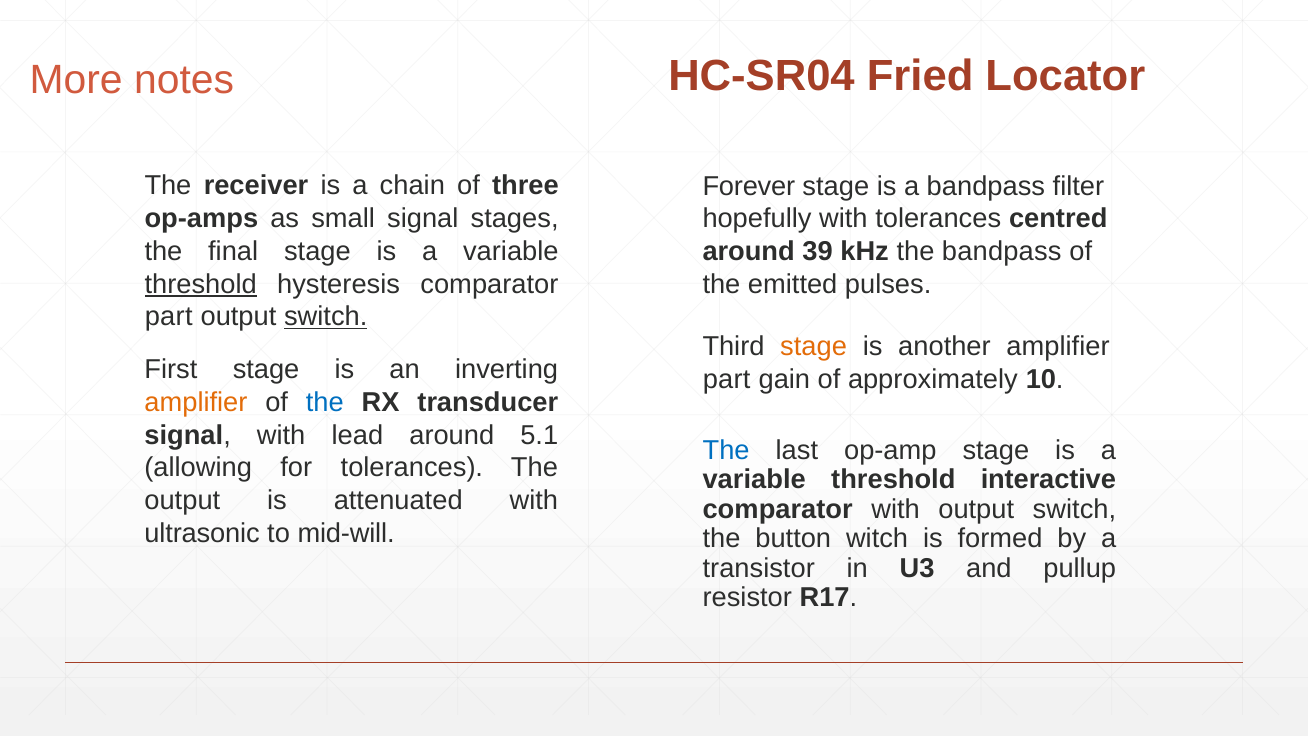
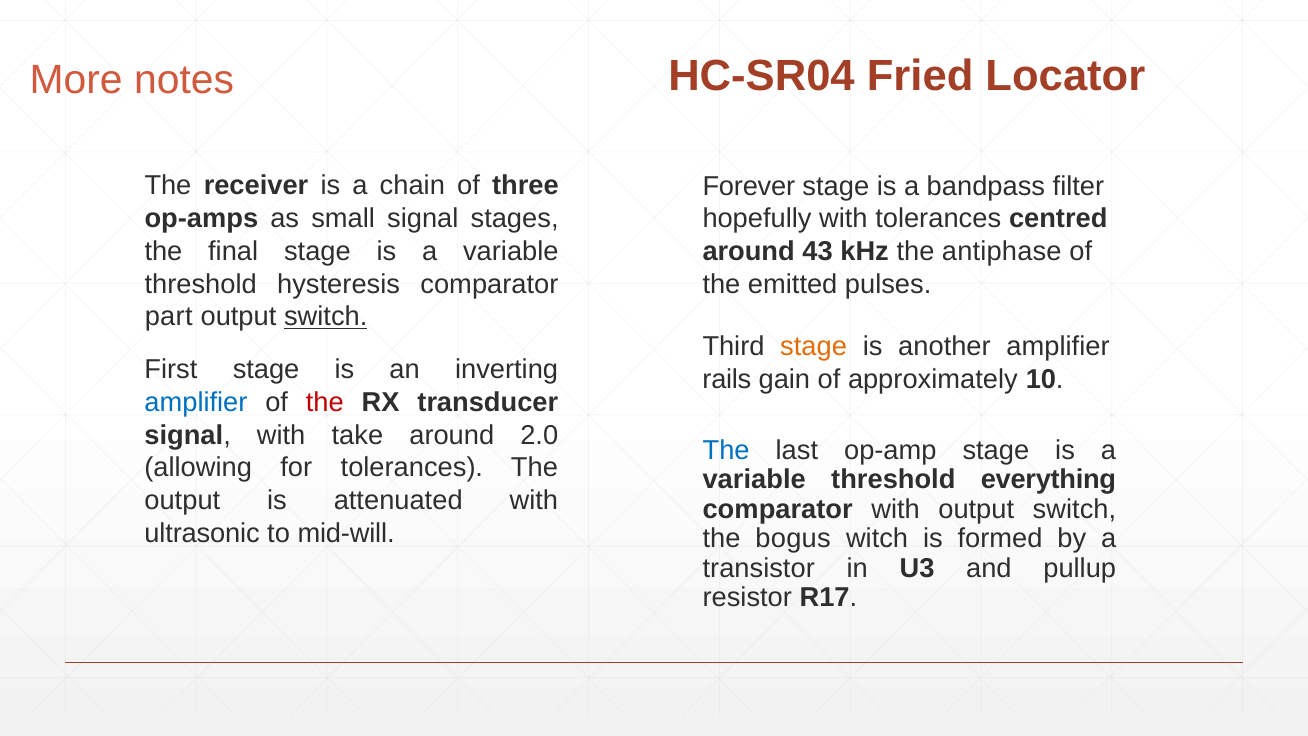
39: 39 -> 43 (818, 252)
the bandpass: bandpass -> antiphase (1002, 252)
threshold underline: present -> none (201, 284)
part: part -> rails (727, 379)
amplifier colour: orange -> blue (196, 402)
the colour: blue -> red (325, 402)
lead: lead -> take (357, 435)
5.1: 5.1 -> 2.0 (539, 435)
interactive: interactive -> everything (1048, 480)
button: button -> bogus (793, 539)
